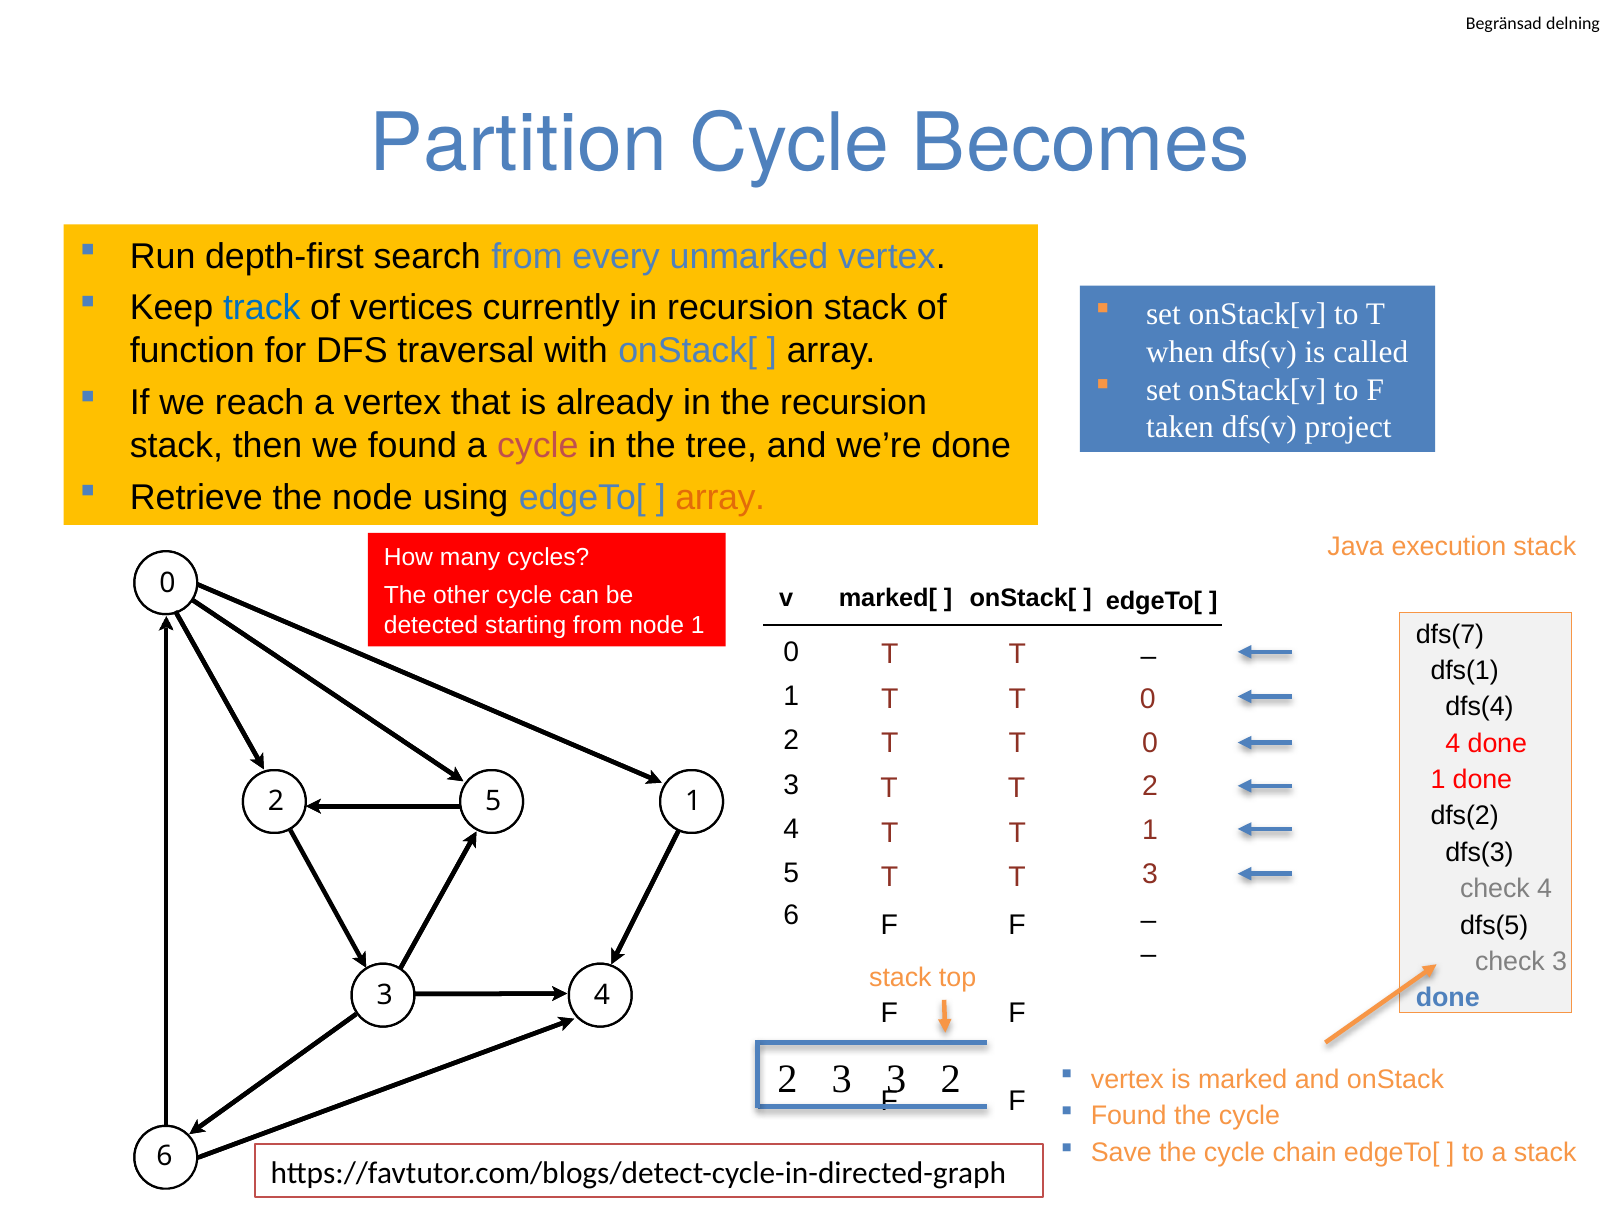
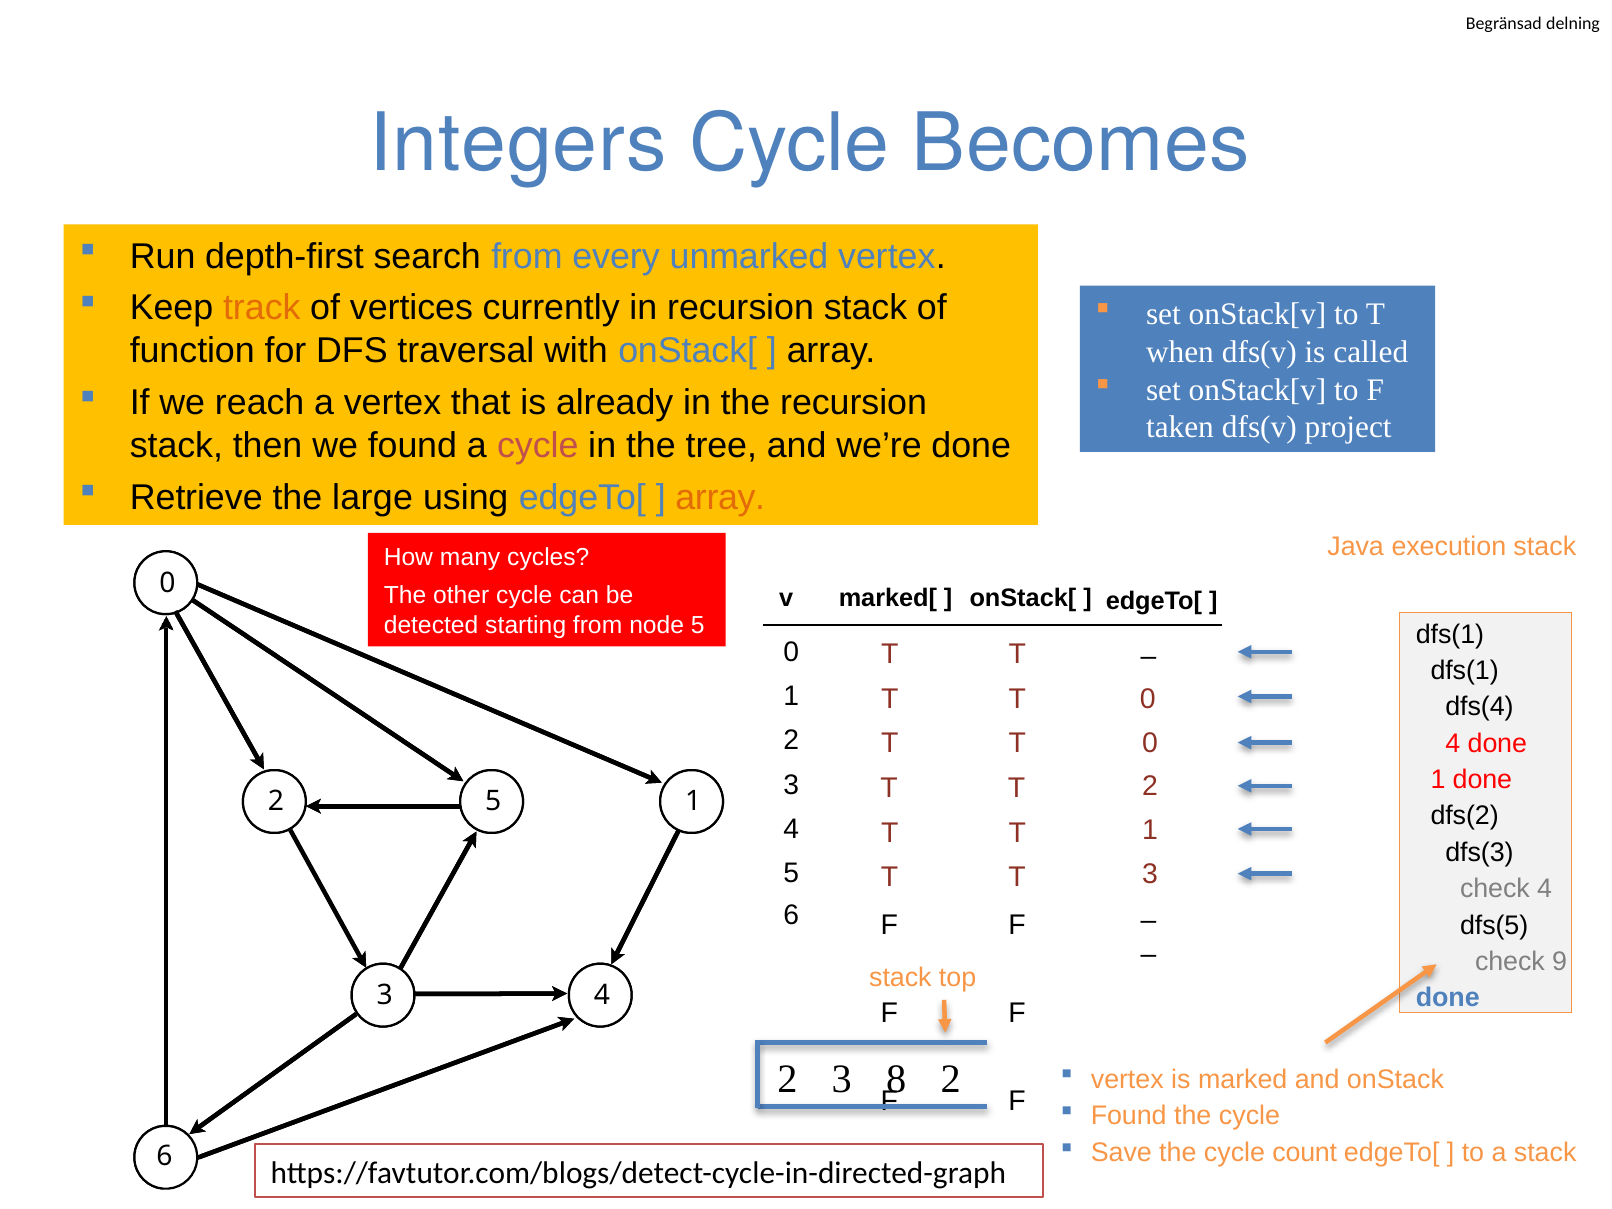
Partition: Partition -> Integers (518, 144)
track colour: blue -> orange (262, 308)
the node: node -> large (373, 498)
node 1: 1 -> 5 (698, 625)
dfs(7: dfs(7 -> dfs(1 (1450, 634)
check 3: 3 -> 9 (1560, 962)
3 3: 3 -> 8 (896, 1079)
chain: chain -> count (1305, 1153)
